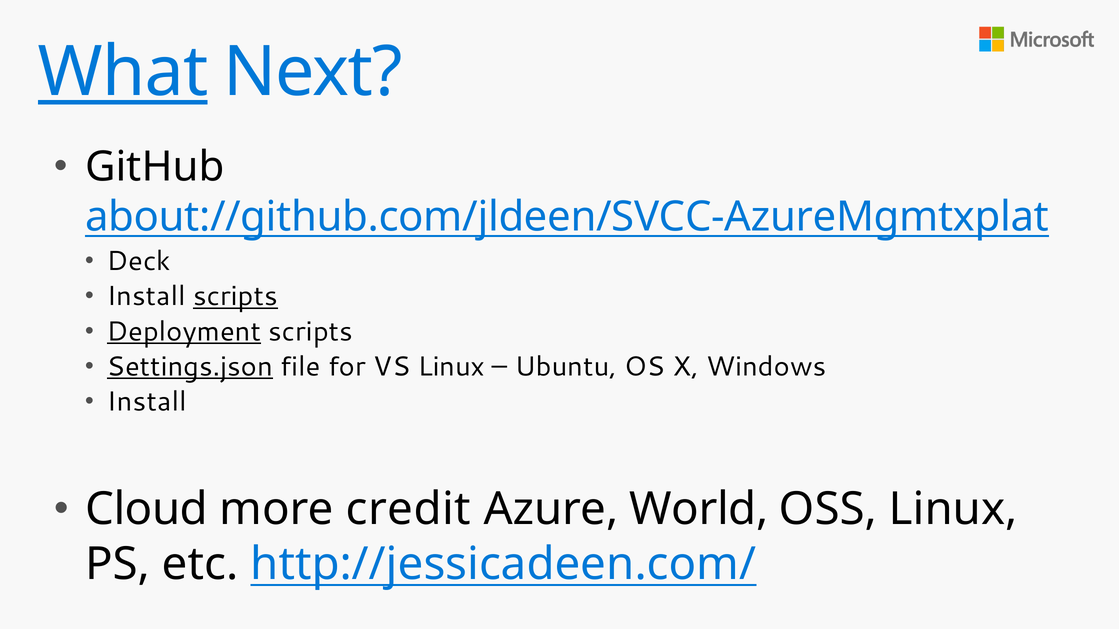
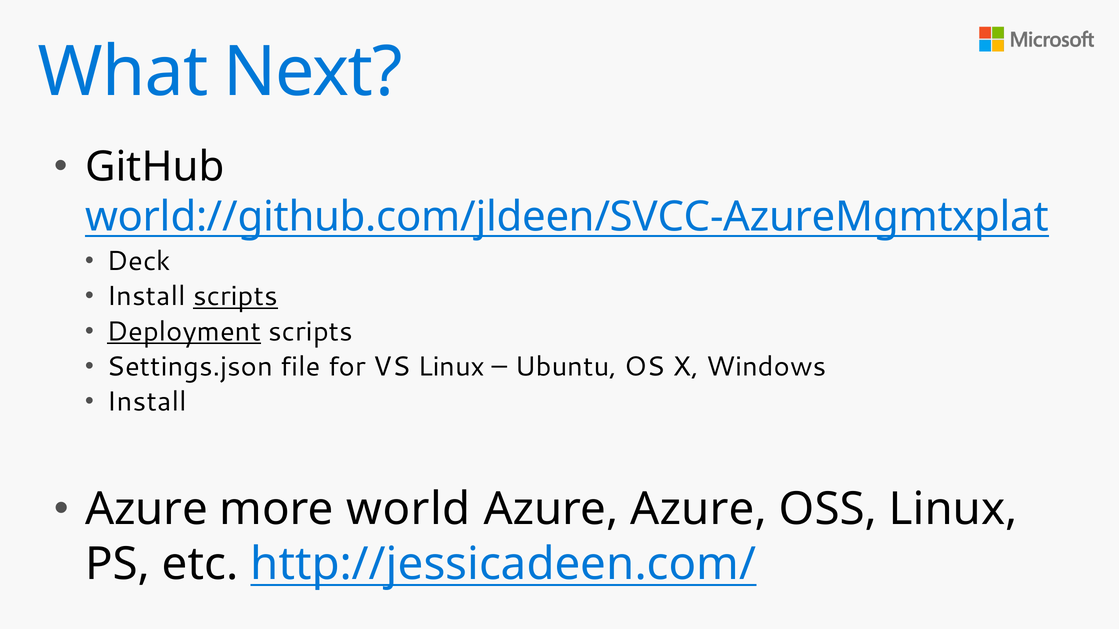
What underline: present -> none (123, 72)
about://github.com/jldeen/SVCC-AzureMgmtxplat: about://github.com/jldeen/SVCC-AzureMgmtxplat -> world://github.com/jldeen/SVCC-AzureMgmtxplat (567, 217)
Settings.json underline: present -> none (190, 367)
Cloud: Cloud -> Azure (146, 510)
credit: credit -> world (408, 510)
Azure World: World -> Azure (699, 510)
